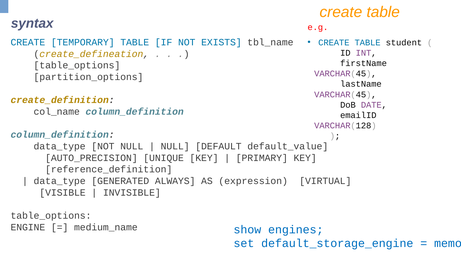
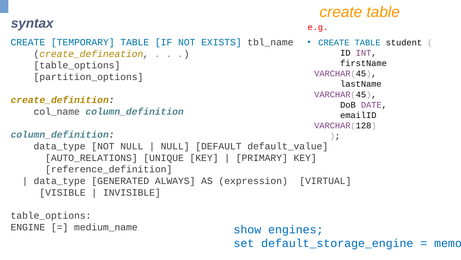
AUTO_PRECISION: AUTO_PRECISION -> AUTO_RELATIONS (91, 158)
